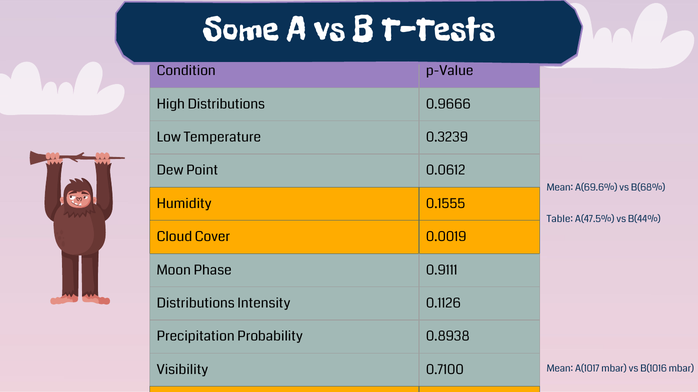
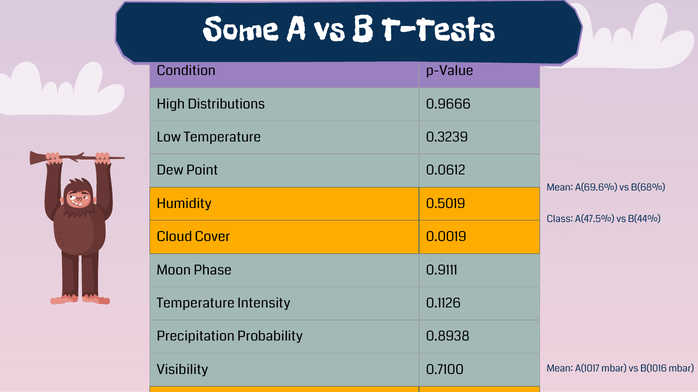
0.1555: 0.1555 -> 0.5019 (446, 204)
Table: Table -> Class (560, 219)
Distributions: Distributions -> Temperature (196, 304)
